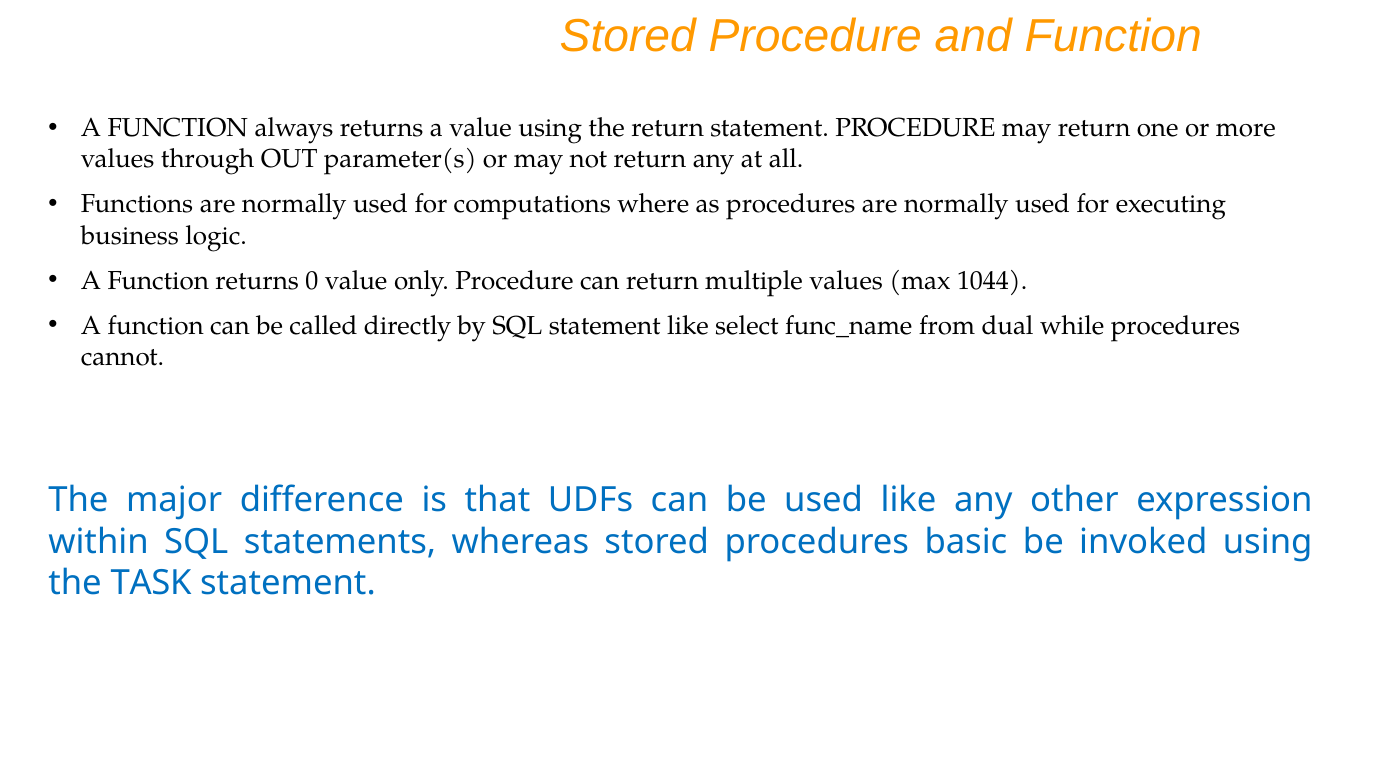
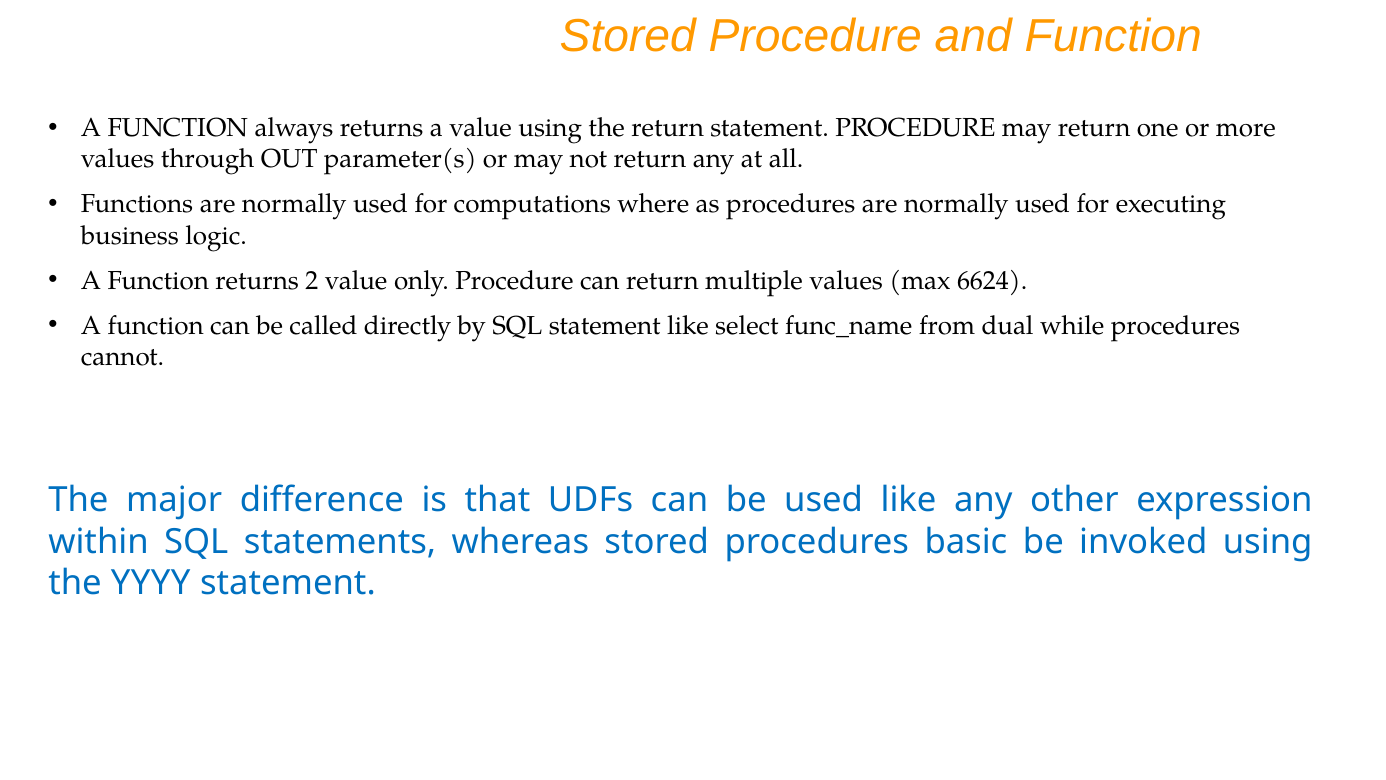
0: 0 -> 2 (312, 280)
1044: 1044 -> 6624 (992, 280)
TASK: TASK -> YYYY (151, 583)
